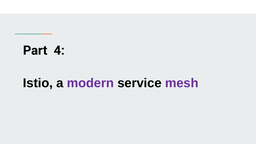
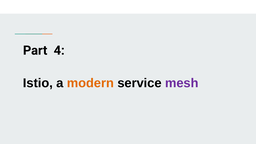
modern colour: purple -> orange (90, 83)
